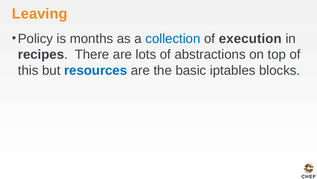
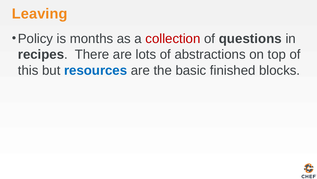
collection colour: blue -> red (173, 39)
execution: execution -> questions (250, 39)
iptables: iptables -> finished (233, 70)
